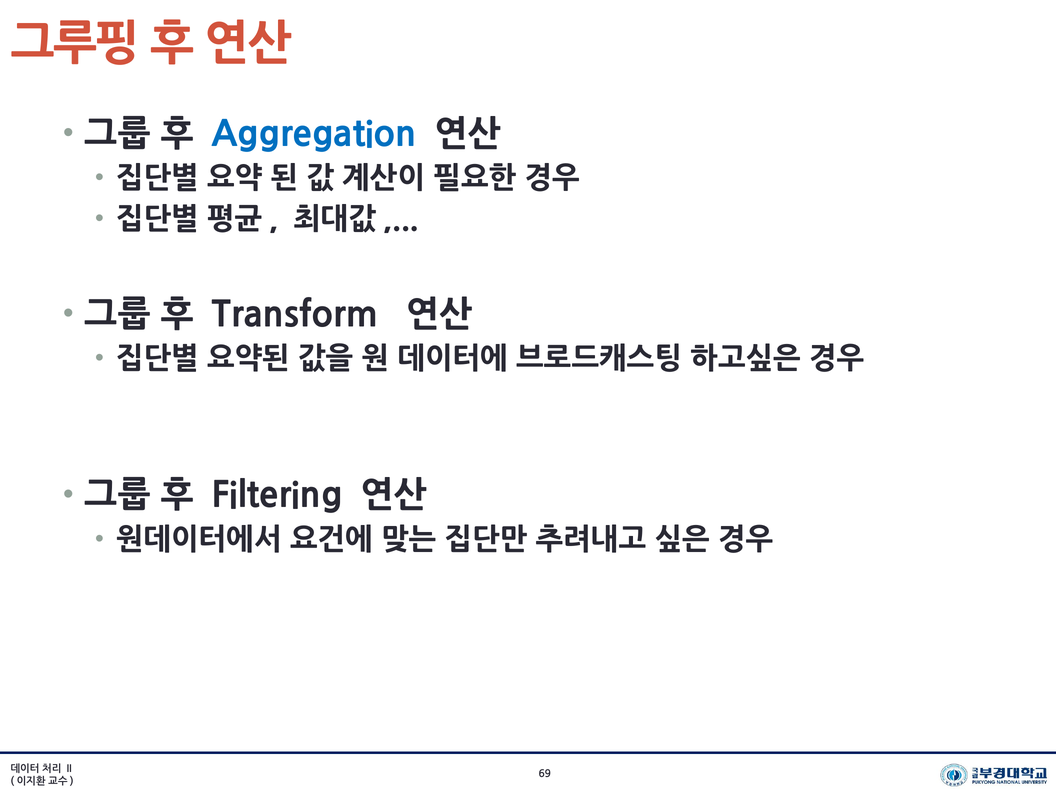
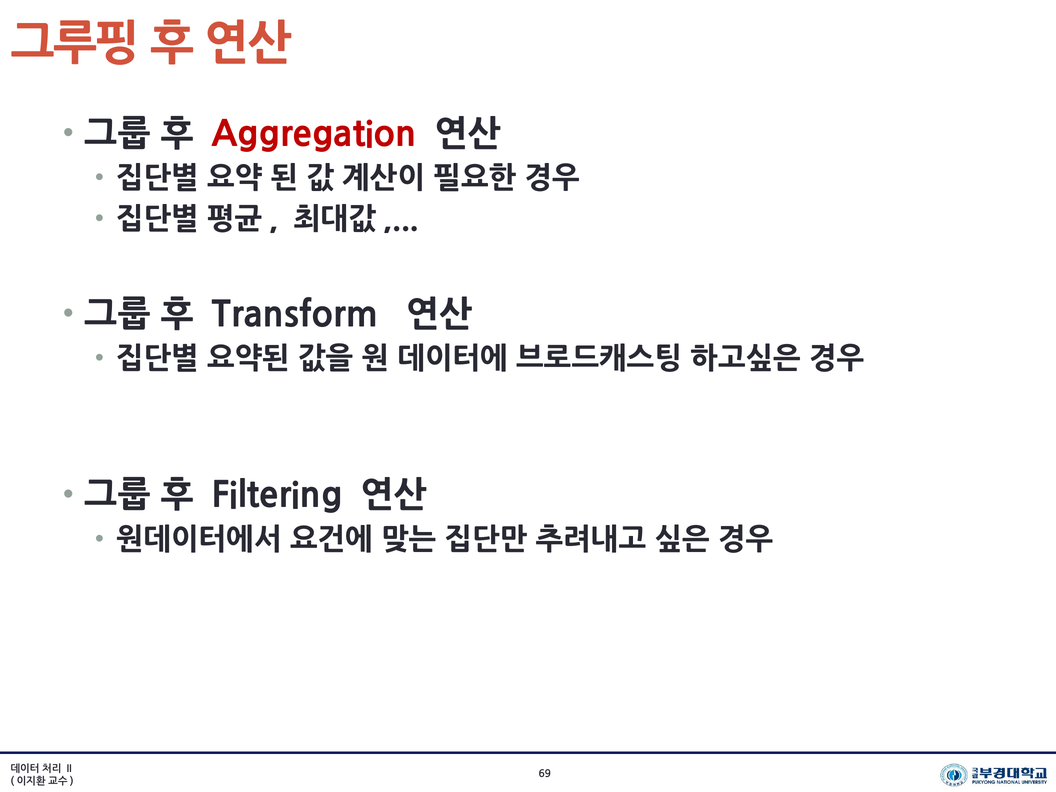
Aggregation colour: blue -> red (314, 134)
